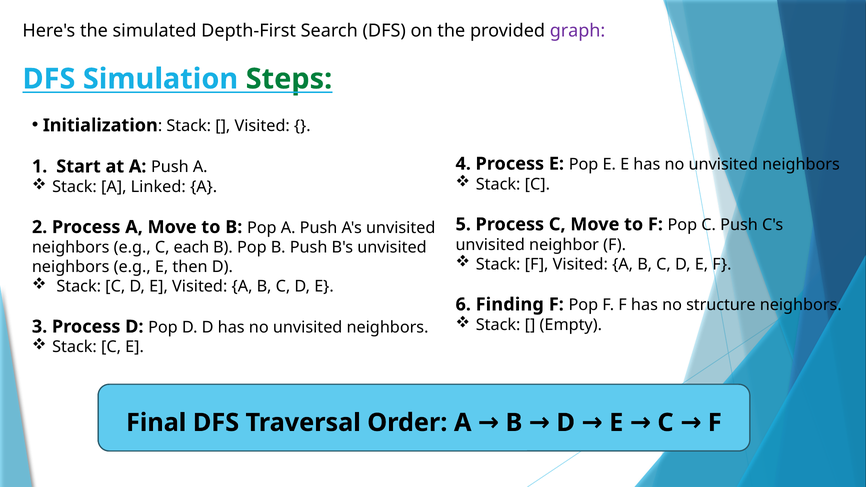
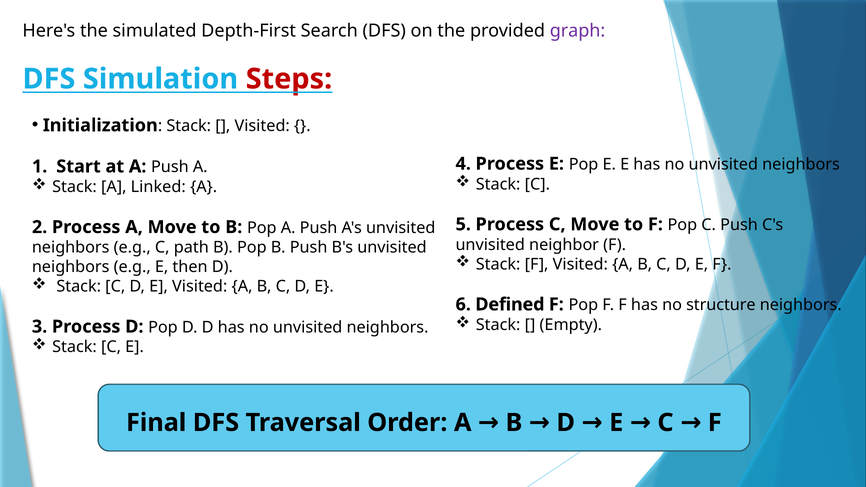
Steps colour: green -> red (289, 79)
each: each -> path (191, 248)
Finding: Finding -> Defined (510, 304)
